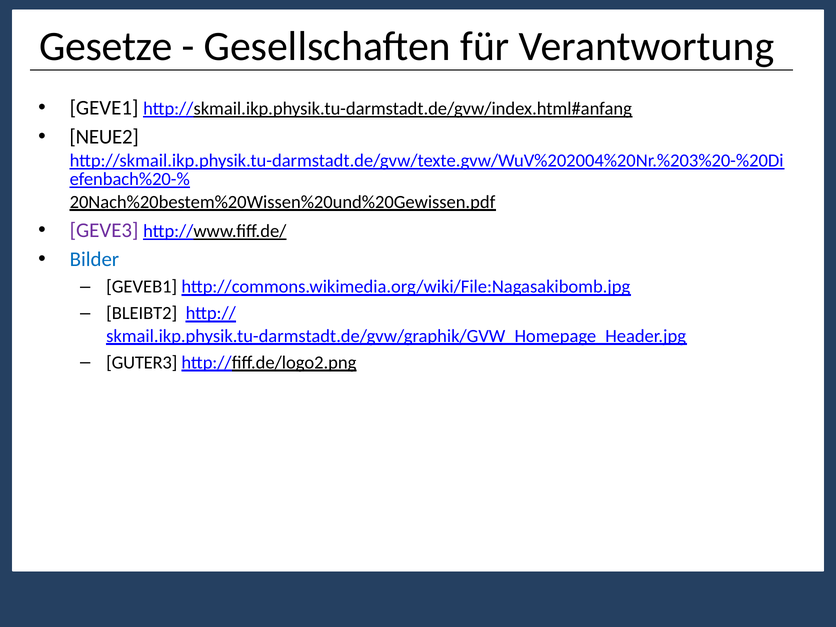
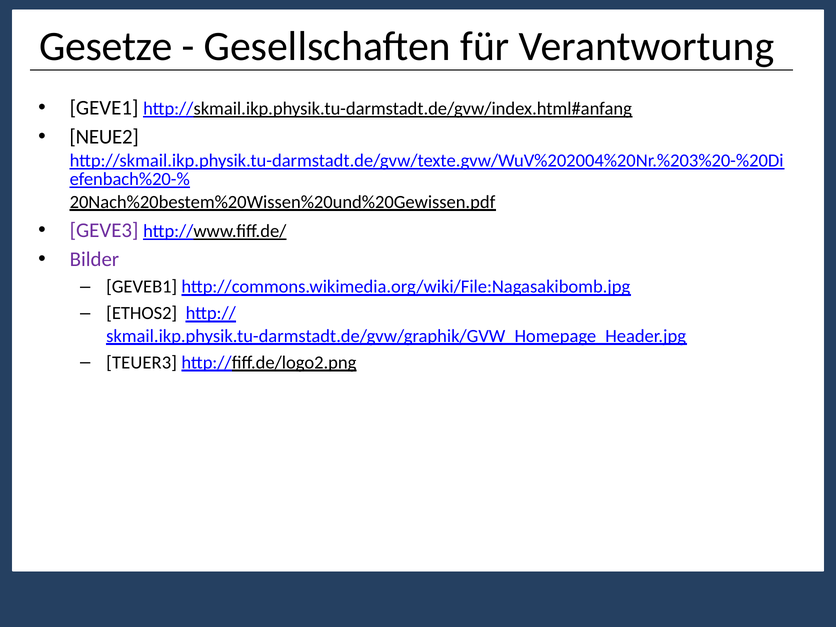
Bilder colour: blue -> purple (94, 260)
BLEIBT2: BLEIBT2 -> ETHOS2 (142, 313)
GUTER3: GUTER3 -> TEUER3 (142, 362)
